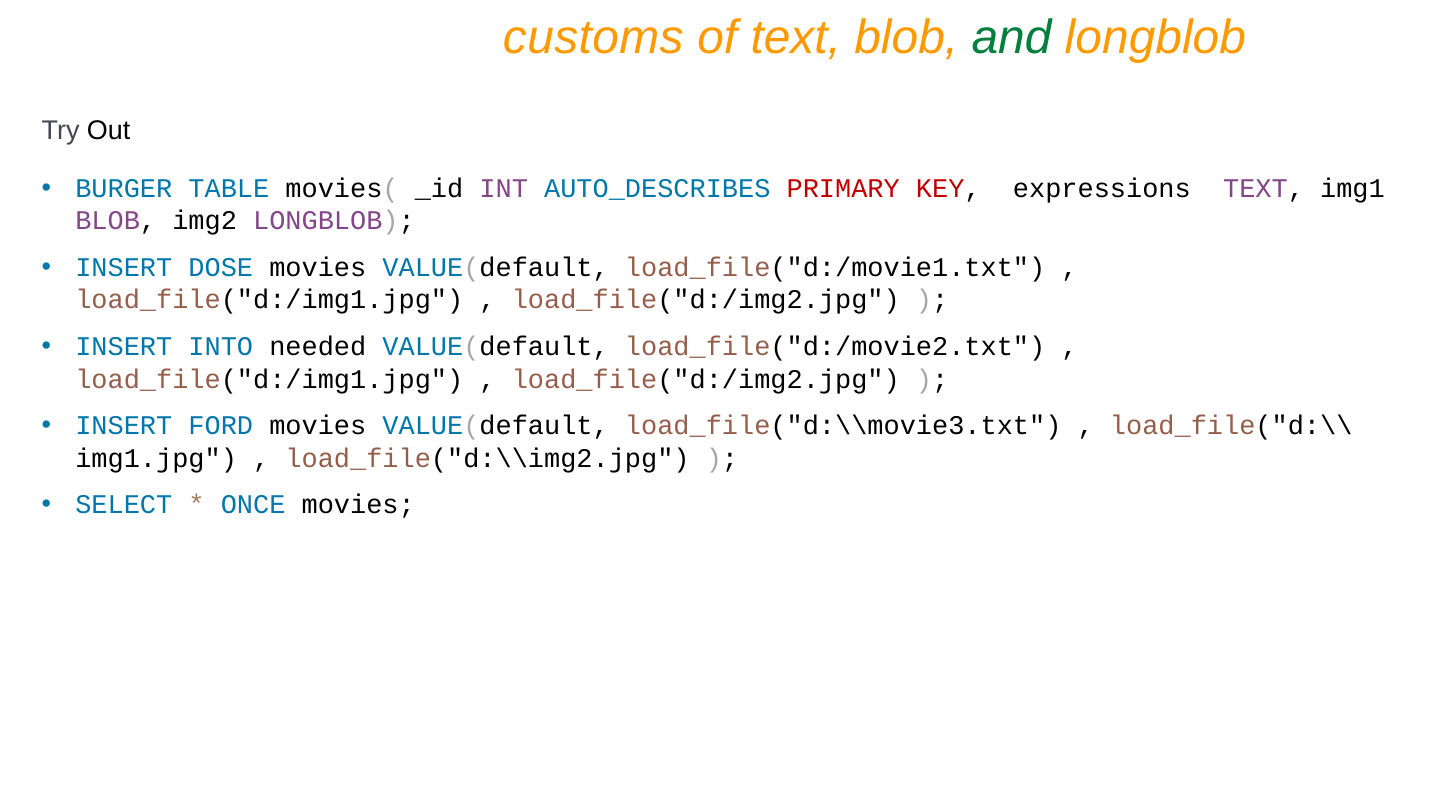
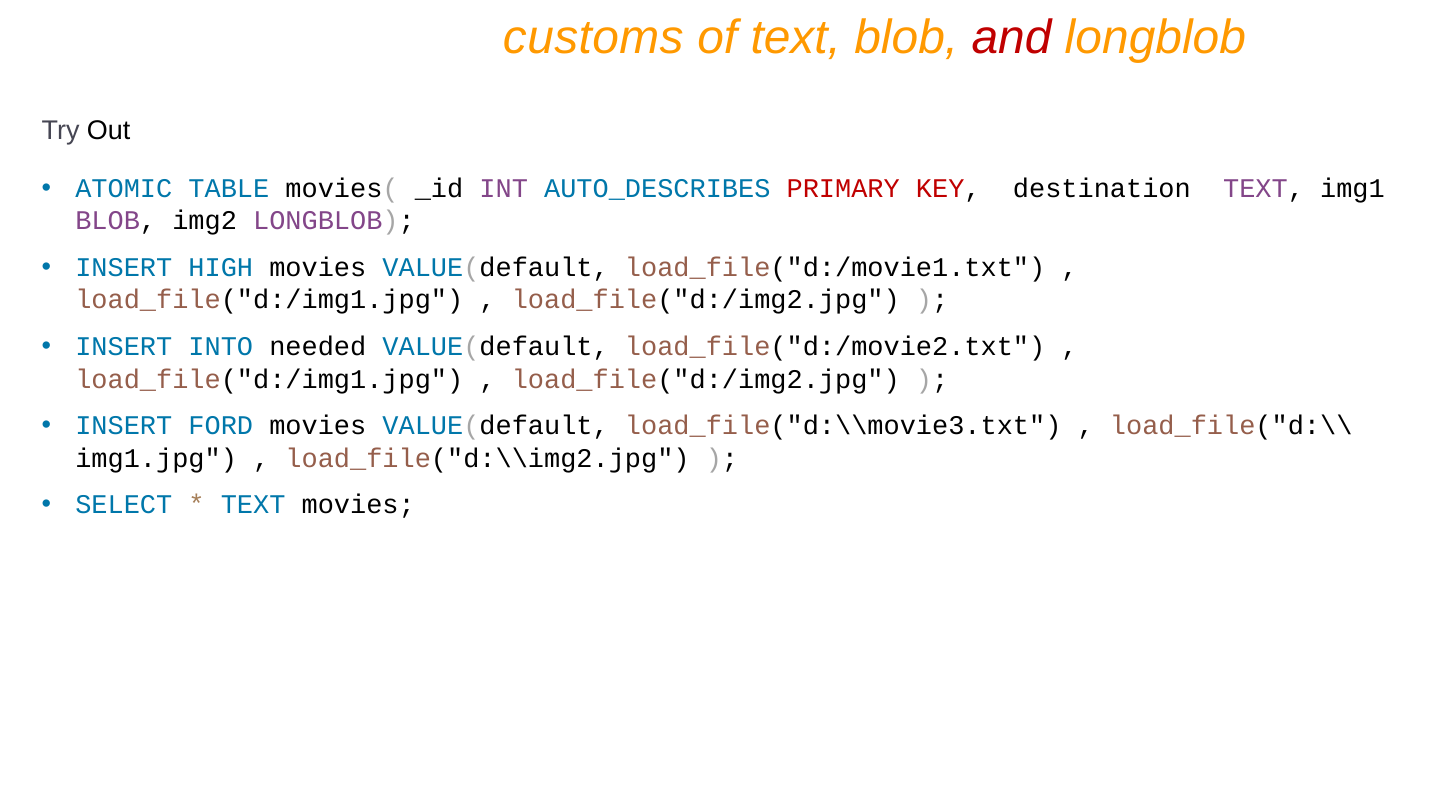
and colour: green -> red (1012, 37)
BURGER: BURGER -> ATOMIC (124, 188)
expressions: expressions -> destination (1102, 188)
DOSE: DOSE -> HIGH (221, 267)
ONCE: ONCE -> TEXT (253, 504)
